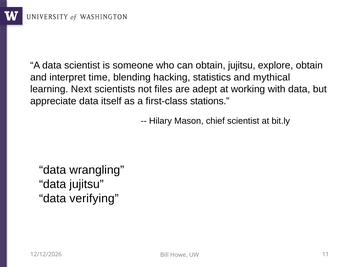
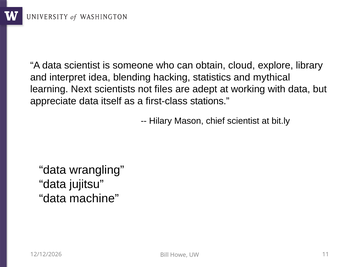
obtain jujitsu: jujitsu -> cloud (242, 65)
explore obtain: obtain -> library (309, 65)
time: time -> idea (99, 77)
verifying: verifying -> machine (94, 198)
